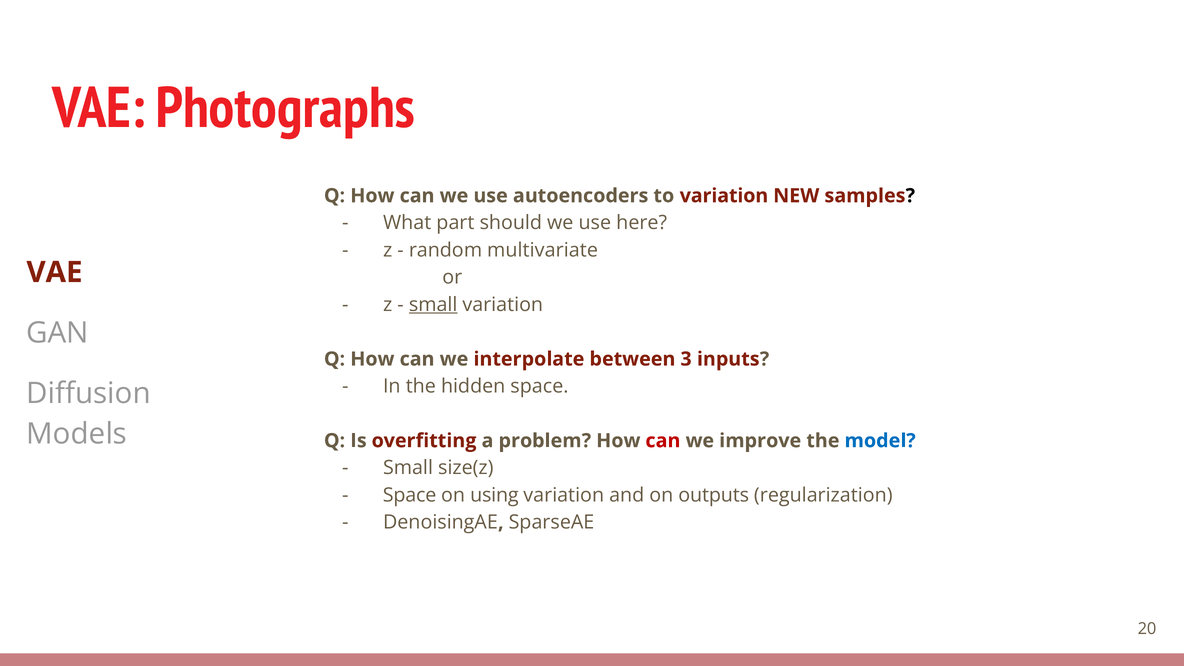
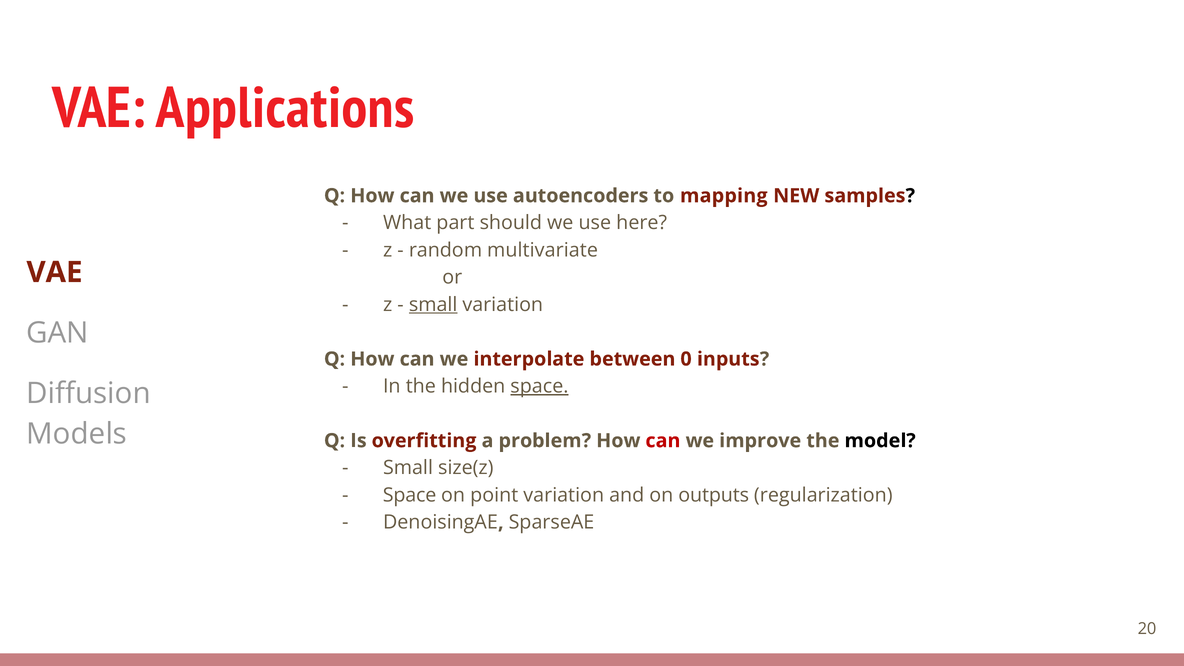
Photographs: Photographs -> Applications (285, 108)
to variation: variation -> mapping (724, 196)
3: 3 -> 0 (686, 359)
space underline: none -> present (539, 386)
model colour: blue -> black (880, 441)
using: using -> point (494, 495)
